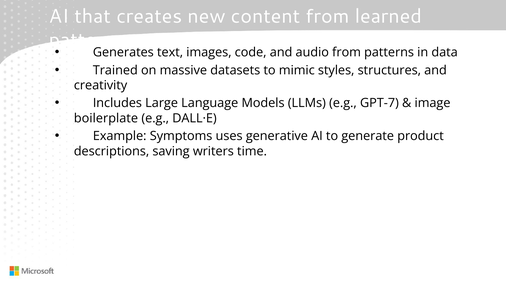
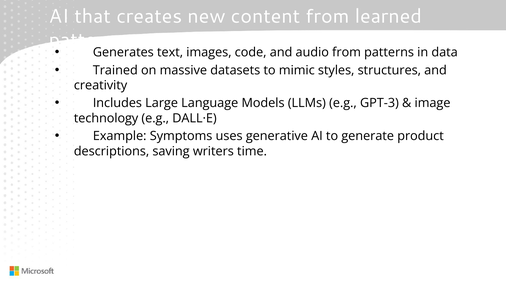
GPT-7: GPT-7 -> GPT-3 (379, 103)
boilerplate: boilerplate -> technology (106, 118)
